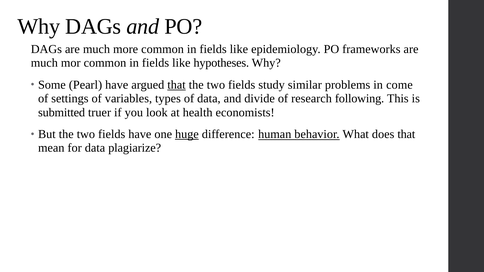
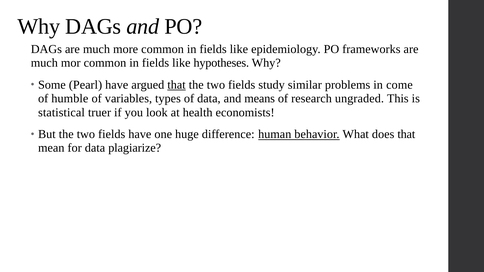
settings: settings -> humble (70, 99)
divide: divide -> means (260, 99)
following: following -> ungraded (359, 99)
submitted: submitted -> statistical (61, 112)
huge underline: present -> none (187, 134)
